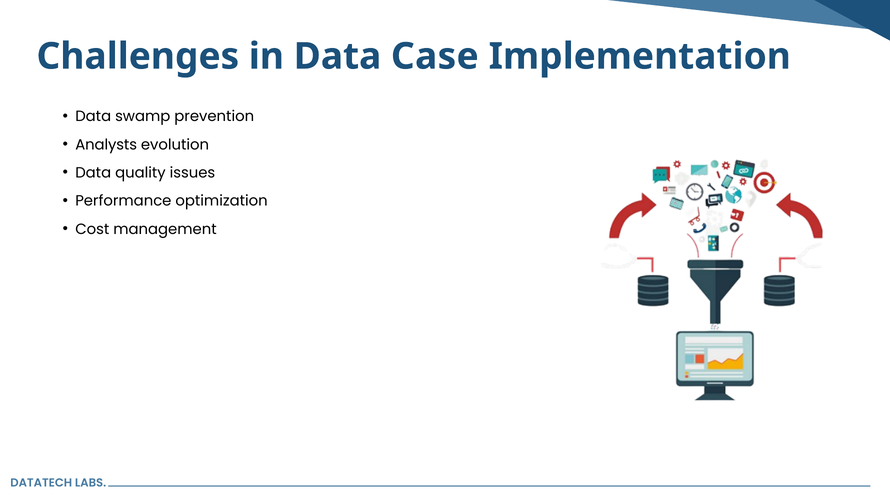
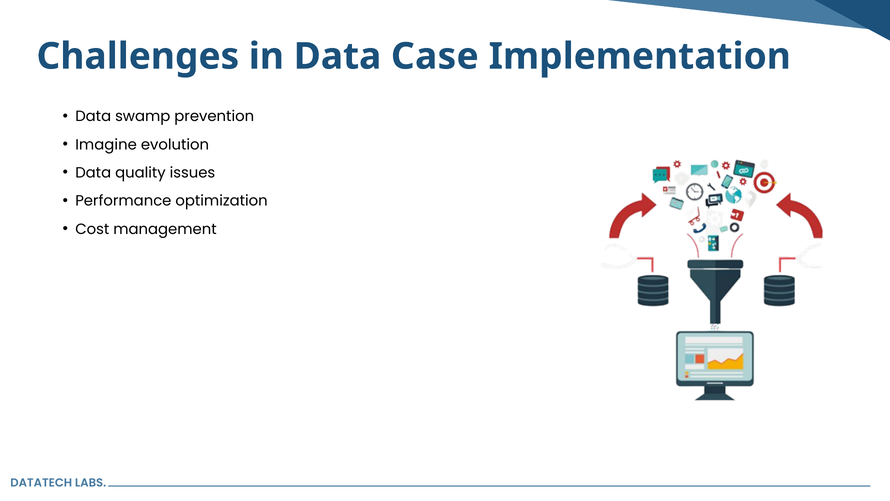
Analysts: Analysts -> Imagine (106, 145)
